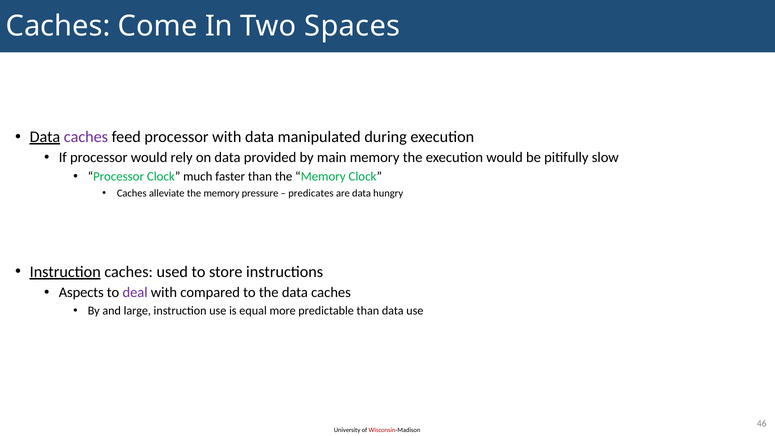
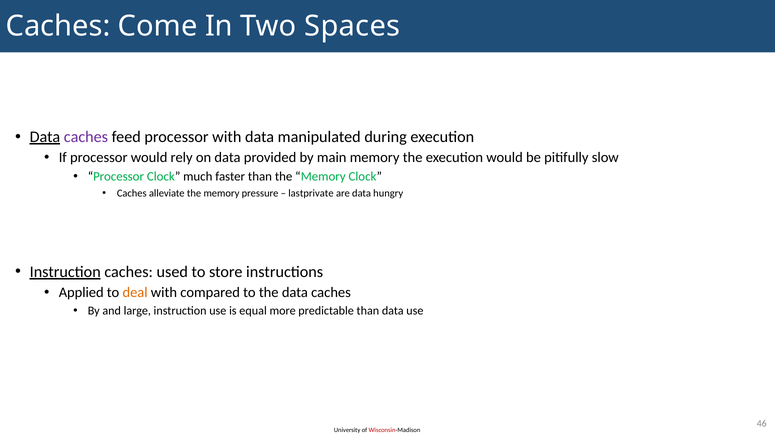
predicates: predicates -> lastprivate (311, 193)
Aspects: Aspects -> Applied (81, 292)
deal colour: purple -> orange (135, 292)
